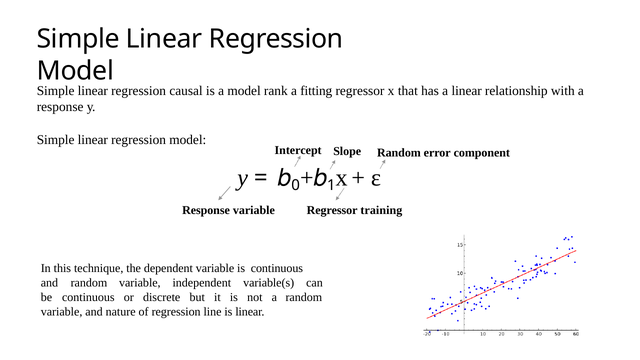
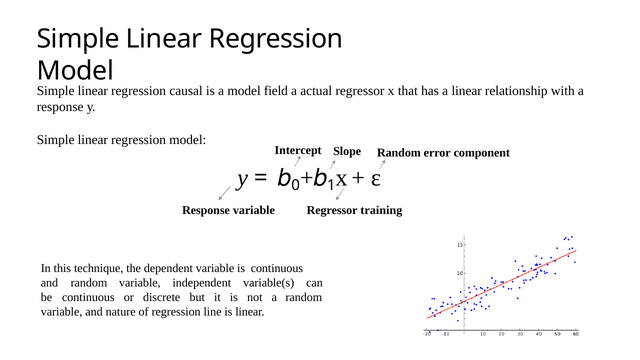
rank: rank -> field (276, 91)
fitting: fitting -> actual (316, 91)
